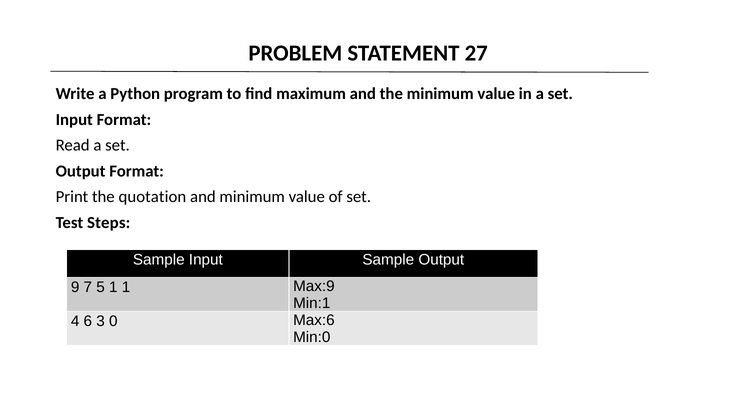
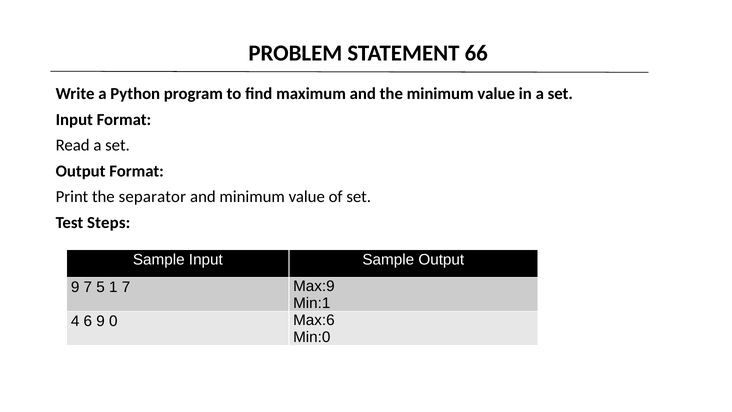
27: 27 -> 66 (476, 53)
quotation: quotation -> separator (152, 197)
1 1: 1 -> 7 (126, 287)
6 3: 3 -> 9 (101, 321)
